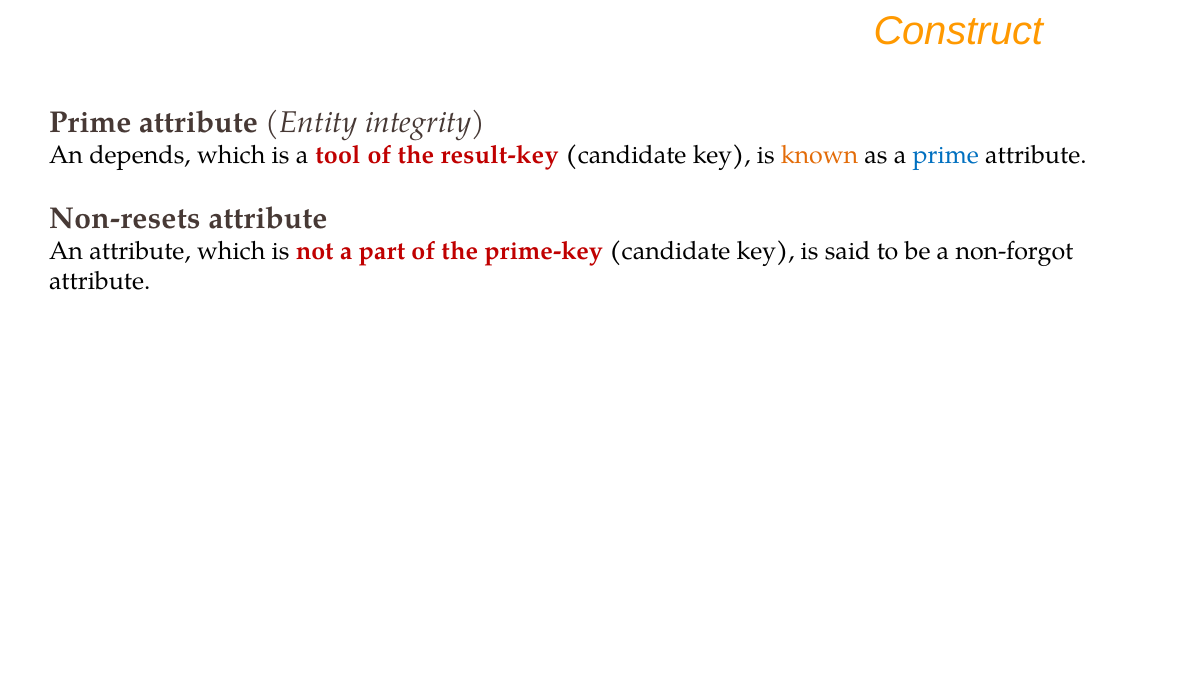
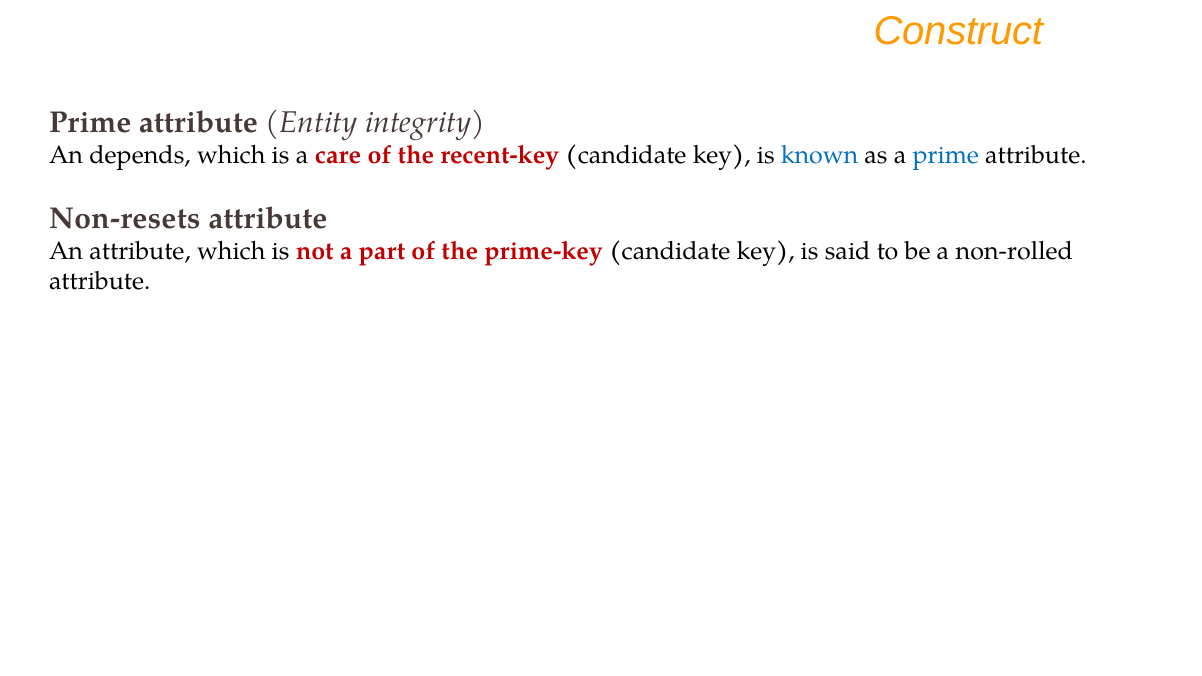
tool: tool -> care (338, 155)
result-key: result-key -> recent-key (500, 155)
known colour: orange -> blue (820, 155)
non-forgot: non-forgot -> non-rolled (1014, 251)
